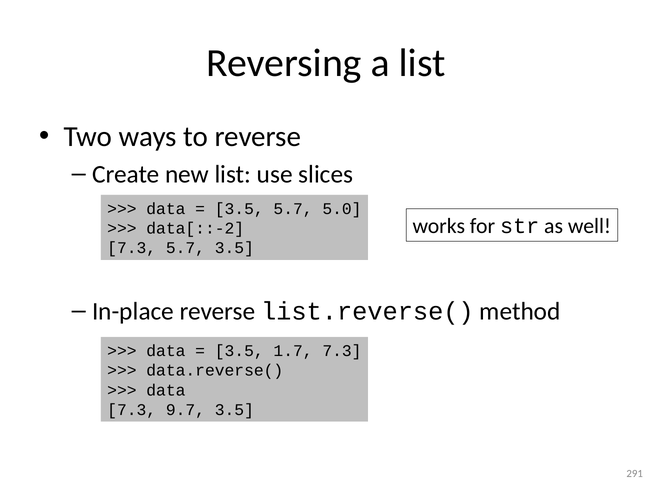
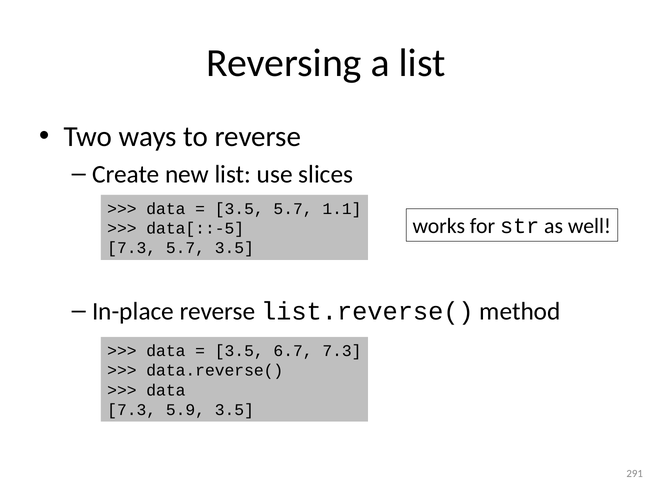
5.0: 5.0 -> 1.1 (342, 209)
data[::-2: data[::-2 -> data[::-5 (195, 229)
1.7: 1.7 -> 6.7 (293, 351)
9.7: 9.7 -> 5.9 (185, 410)
